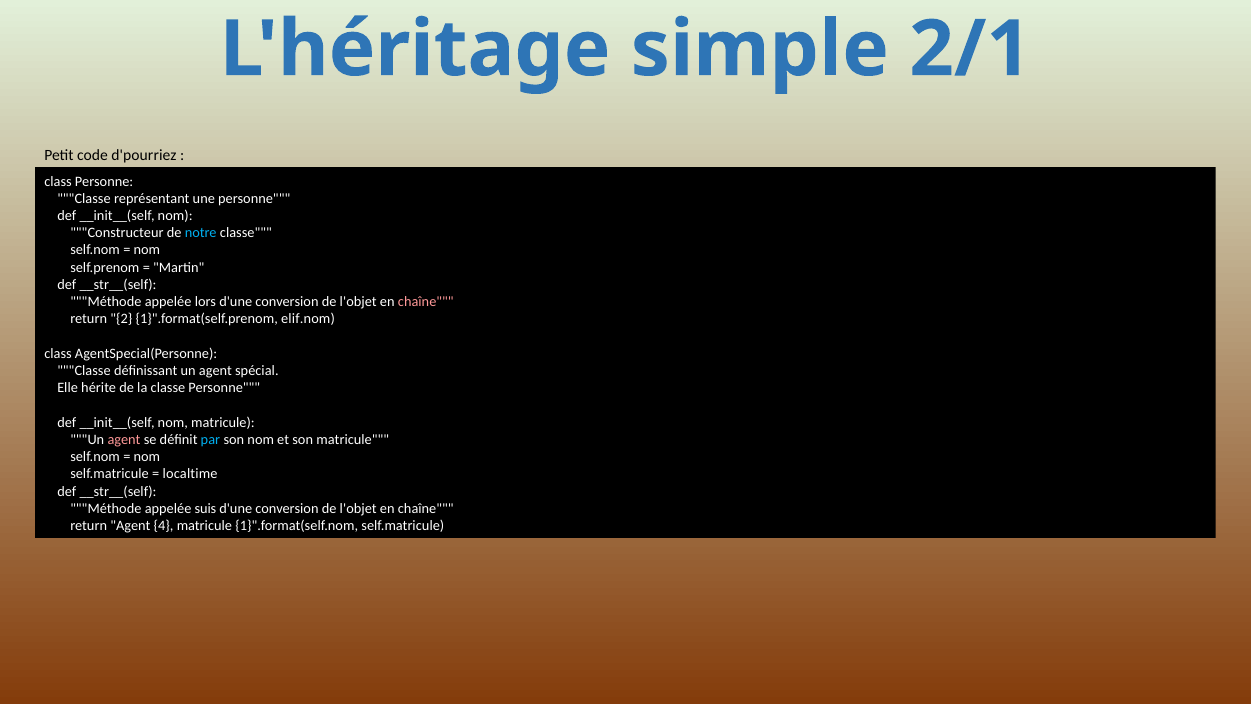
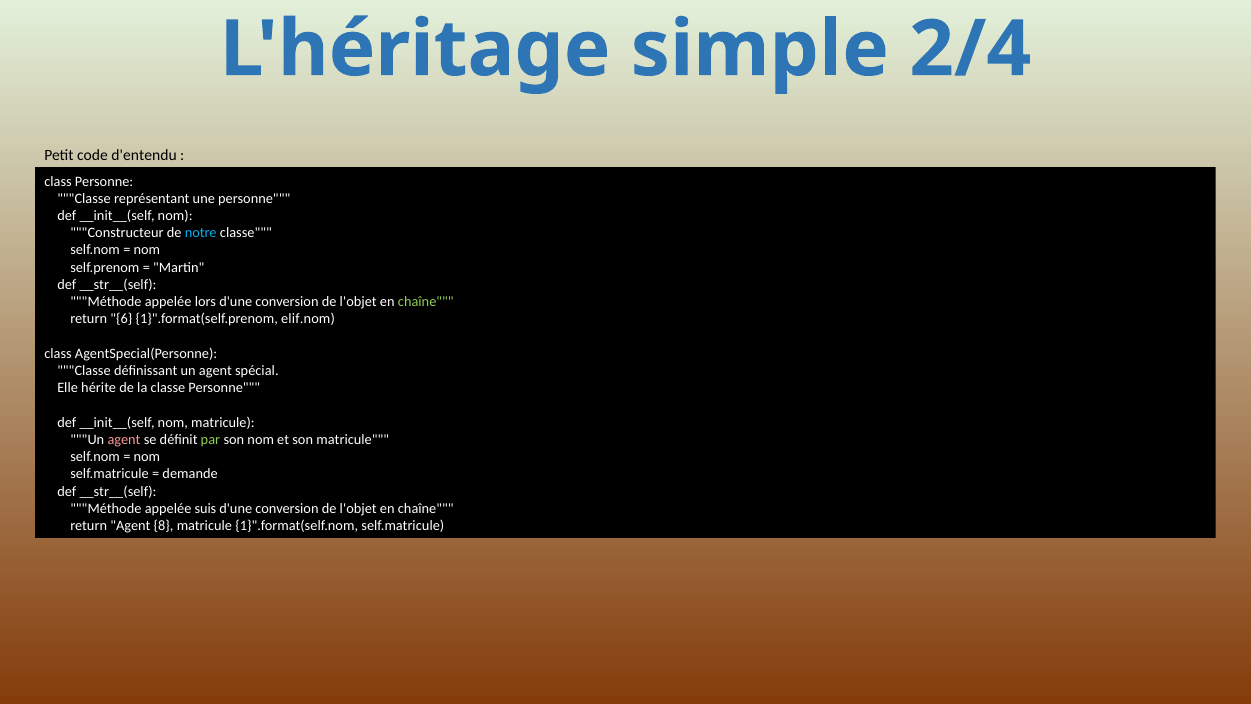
2/1: 2/1 -> 2/4 (970, 49)
d'pourriez: d'pourriez -> d'entendu (144, 155)
chaîne colour: pink -> light green (426, 302)
2: 2 -> 6 (121, 319)
par colour: light blue -> light green (210, 439)
localtime: localtime -> demande (190, 474)
4: 4 -> 8 (164, 526)
